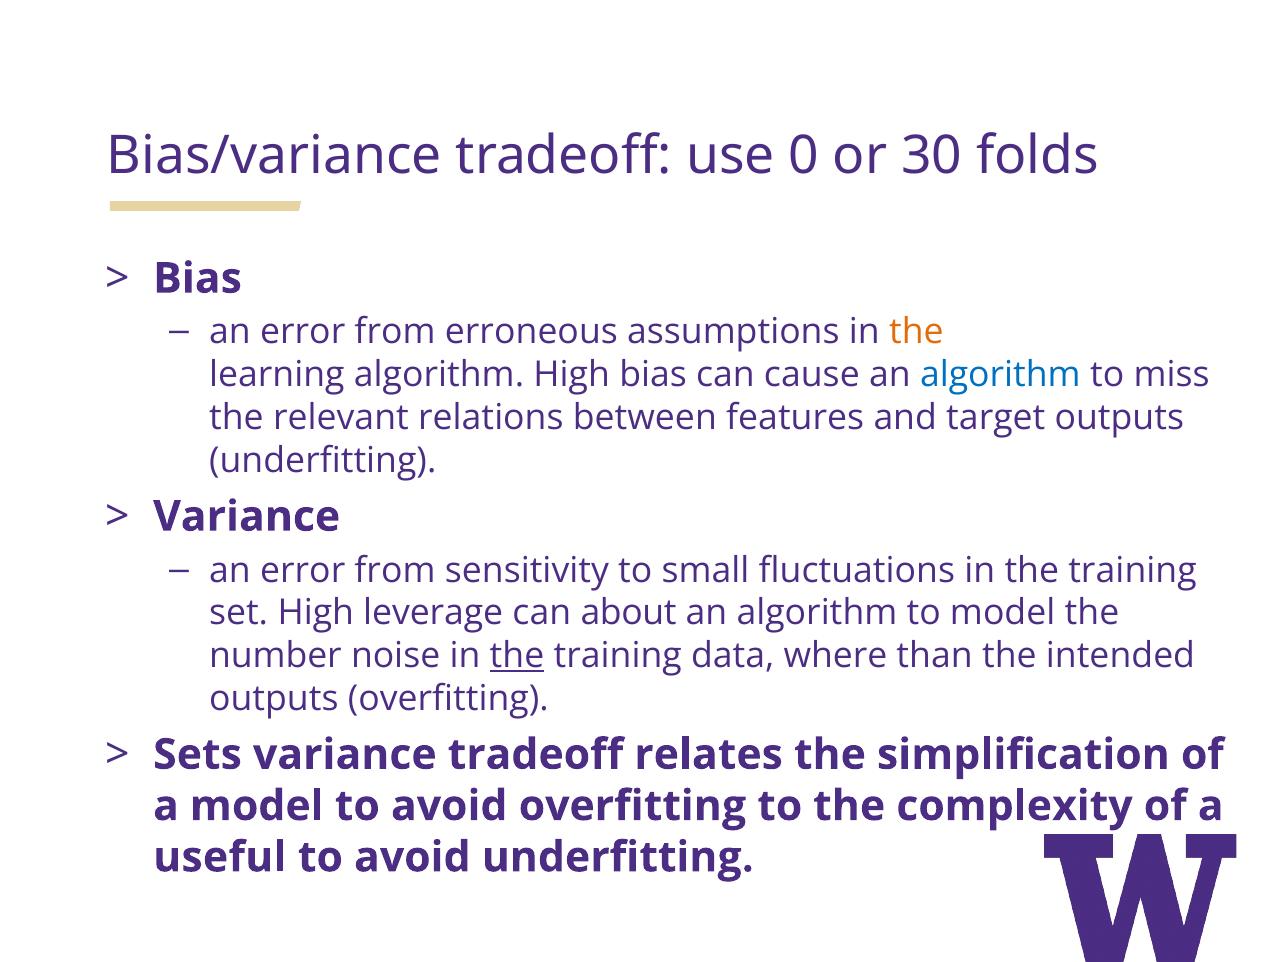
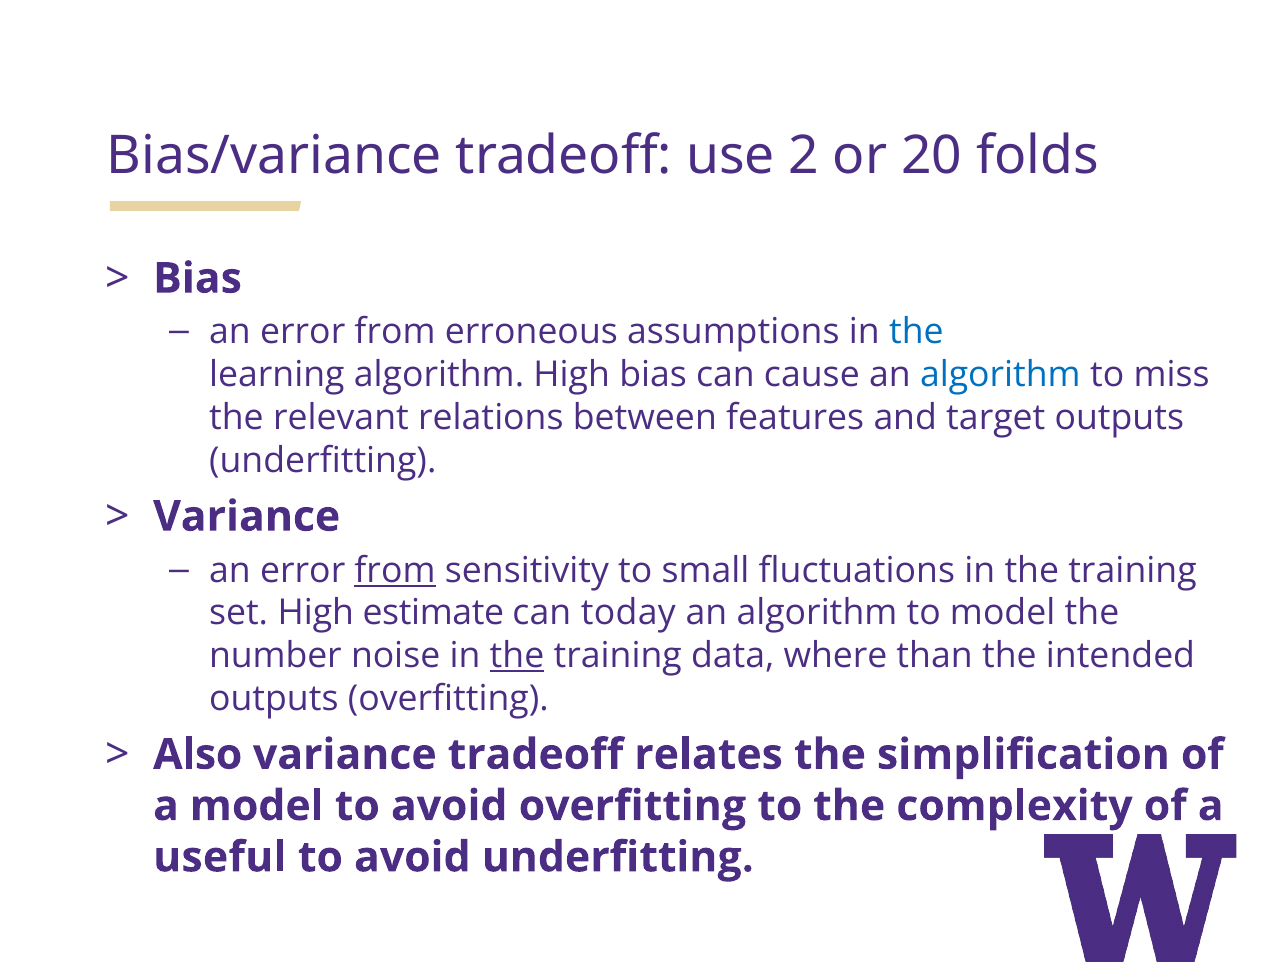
0: 0 -> 2 (804, 156)
30: 30 -> 20 (932, 156)
the colour: orange -> blue (916, 332)
from underline: none -> present (395, 570)
leverage: leverage -> estimate (433, 613)
about: about -> today (628, 613)
Sets: Sets -> Also (198, 754)
